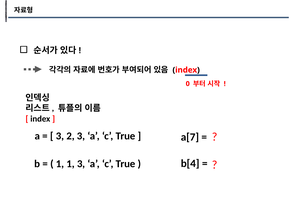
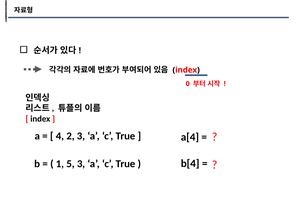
3: 3 -> 4 (60, 136)
a[7: a[7 -> a[4 (190, 137)
1 1: 1 -> 5 (71, 164)
